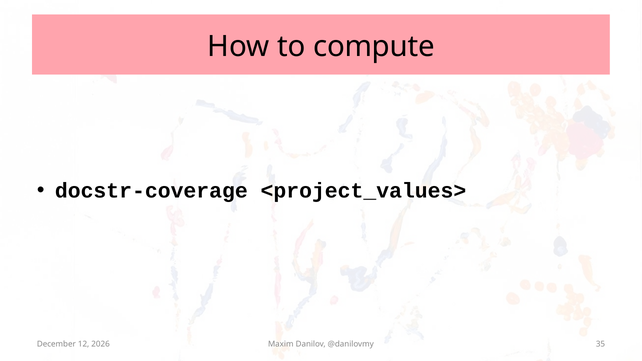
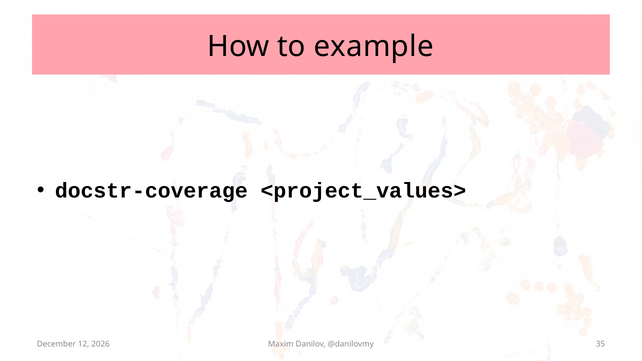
compute: compute -> example (374, 47)
